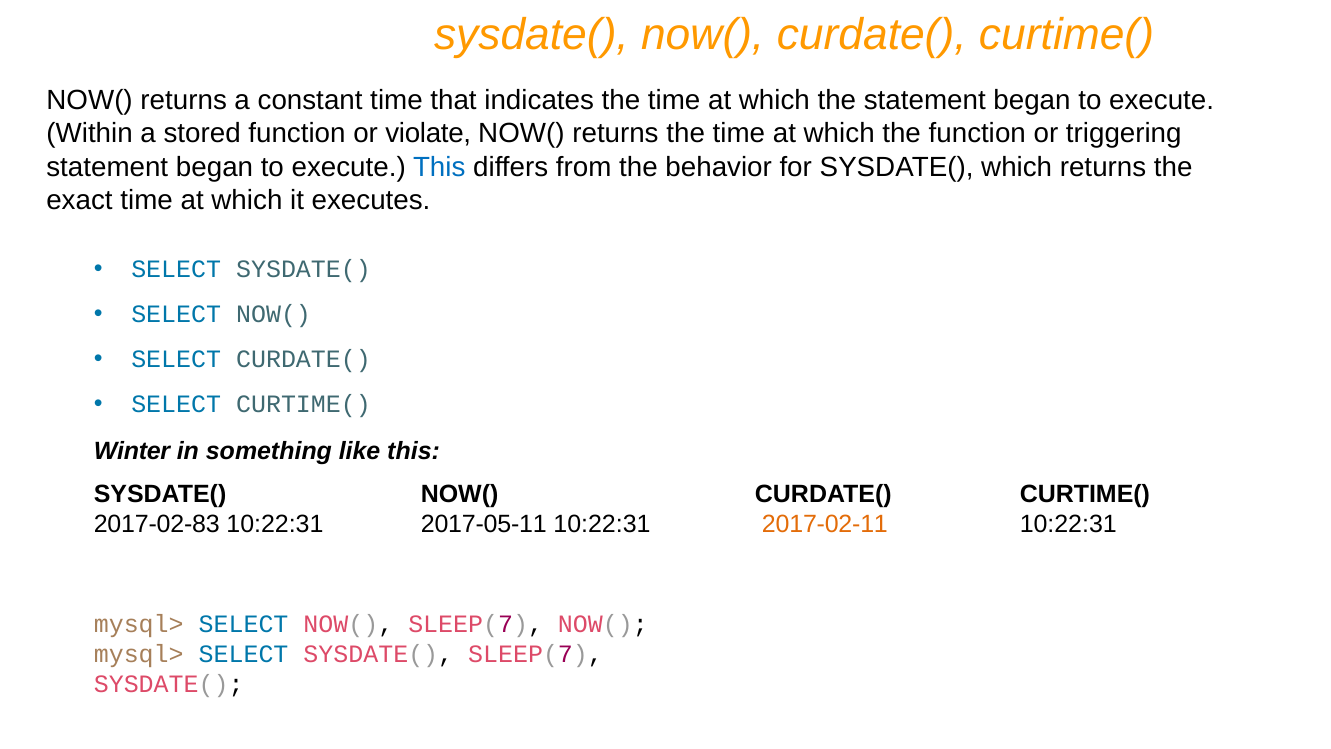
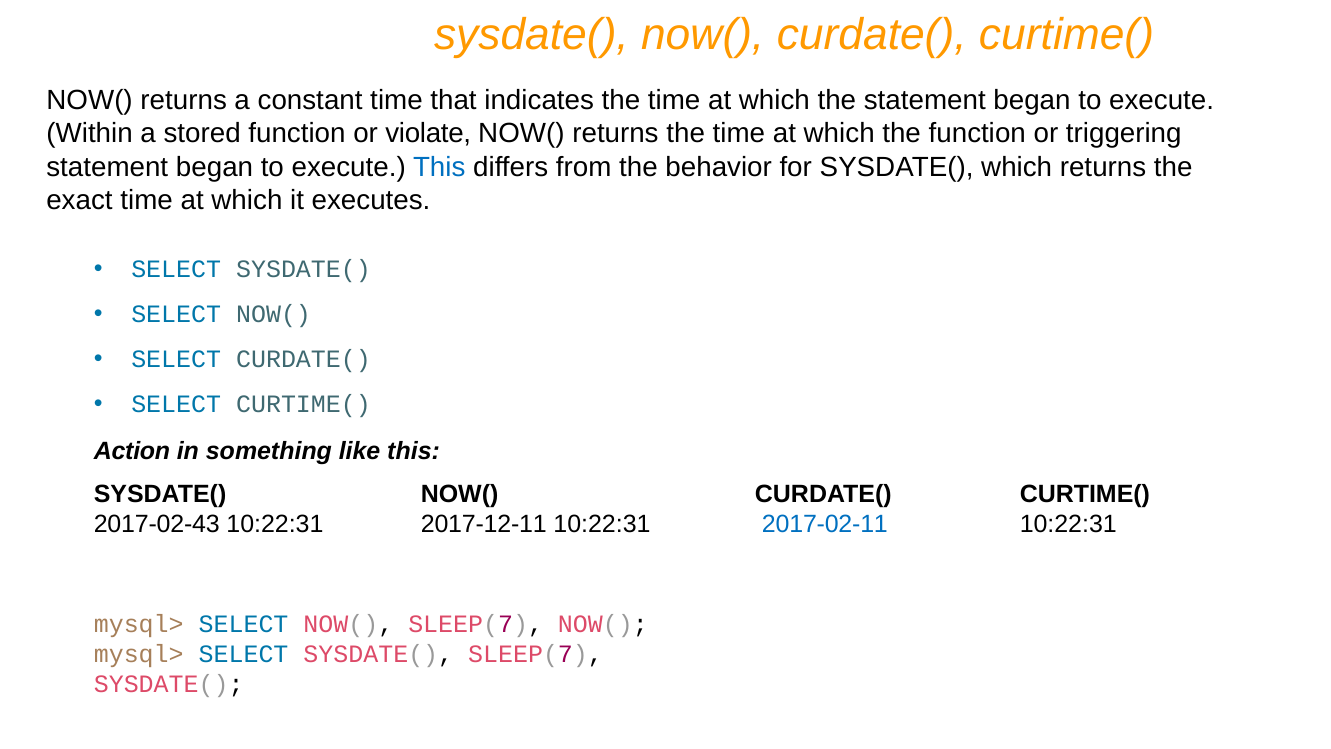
Winter: Winter -> Action (132, 451)
2017-02-83: 2017-02-83 -> 2017-02-43 (157, 524)
2017-05-11: 2017-05-11 -> 2017-12-11 (484, 524)
2017-02-11 colour: orange -> blue (825, 524)
